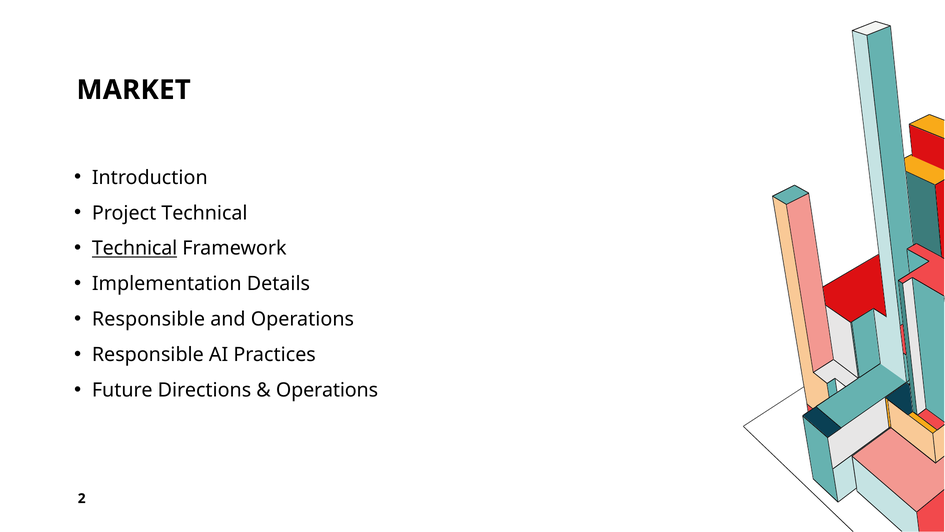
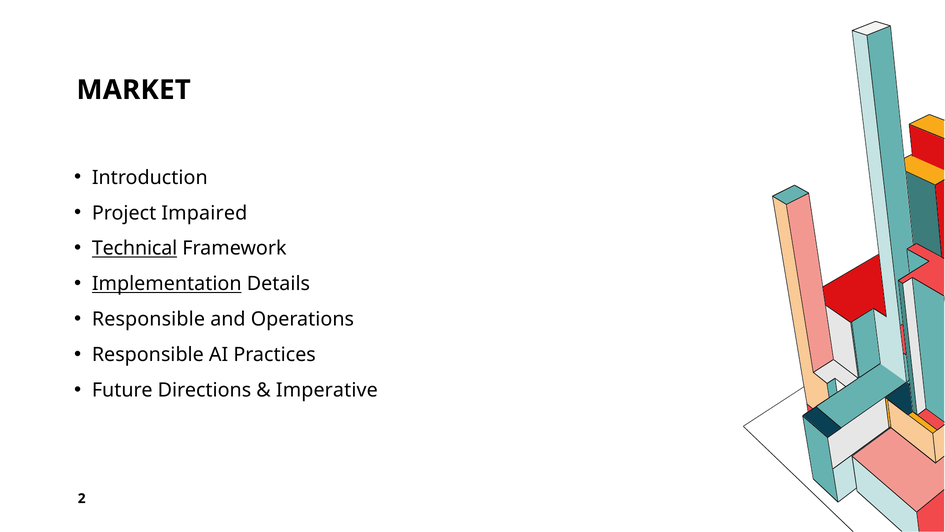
Project Technical: Technical -> Impaired (204, 213)
Implementation underline: none -> present (167, 284)
Operations: Operations -> Imperative (327, 390)
